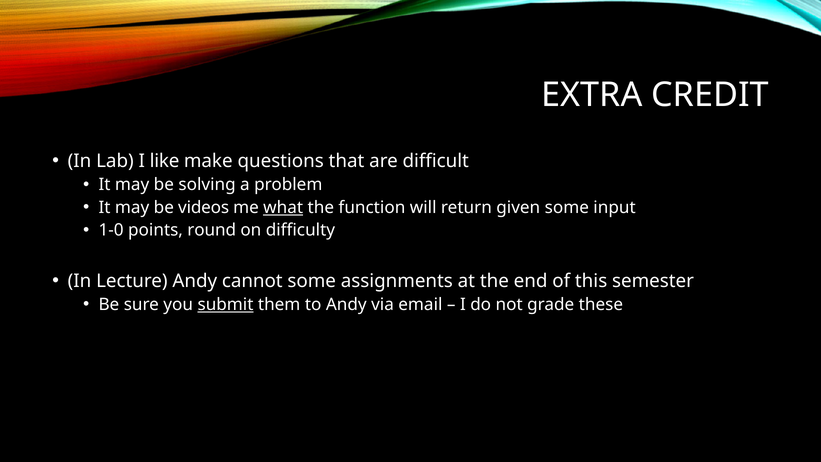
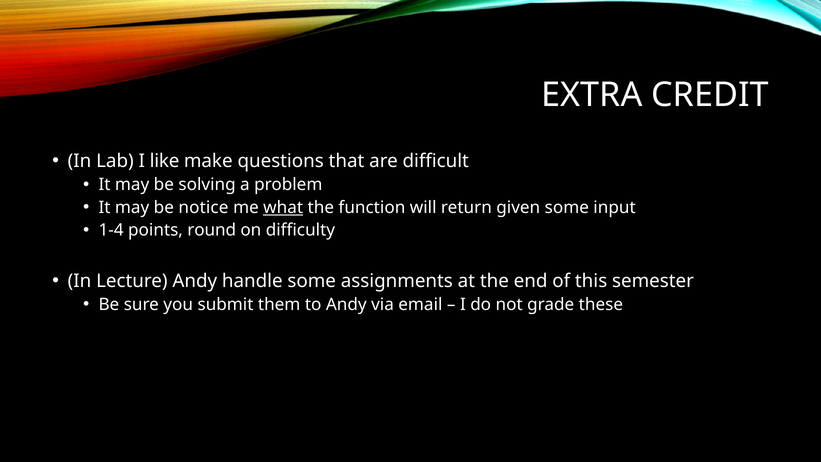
videos: videos -> notice (203, 207)
1-0: 1-0 -> 1-4 (111, 230)
cannot: cannot -> handle (252, 281)
submit underline: present -> none (226, 304)
